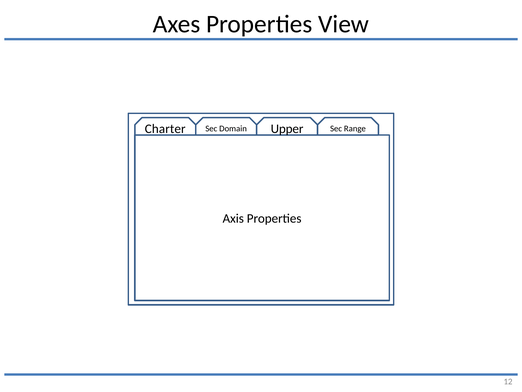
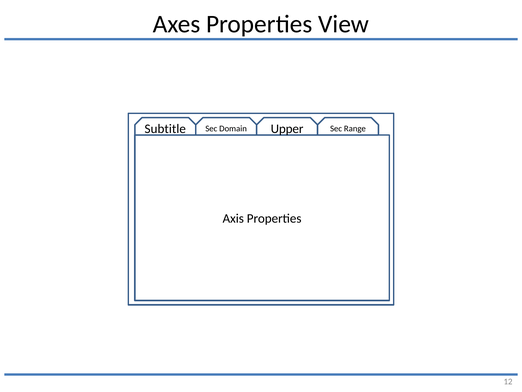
Charter: Charter -> Subtitle (165, 129)
